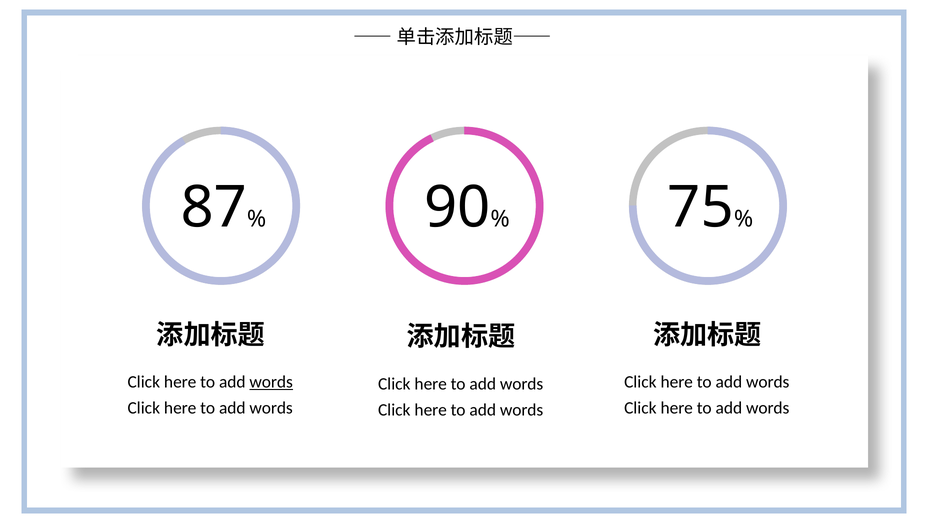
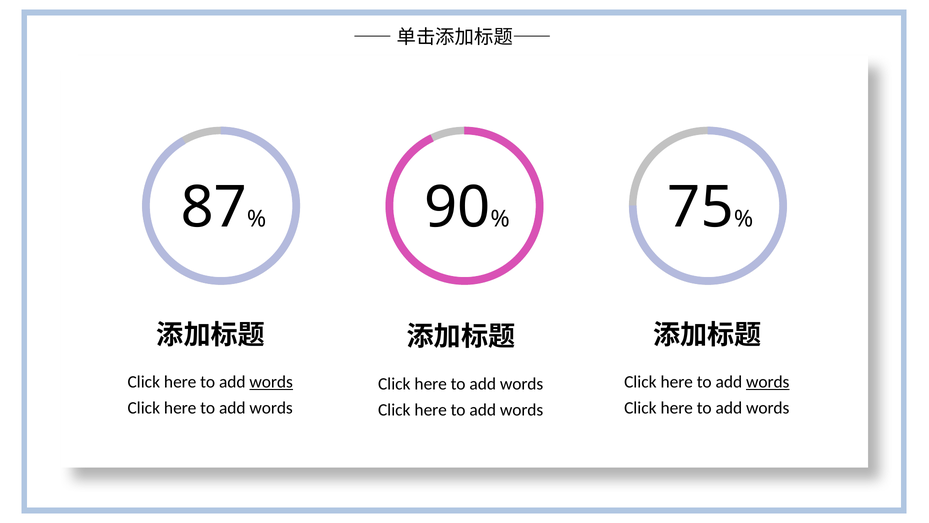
words underline: none -> present (768, 382)
